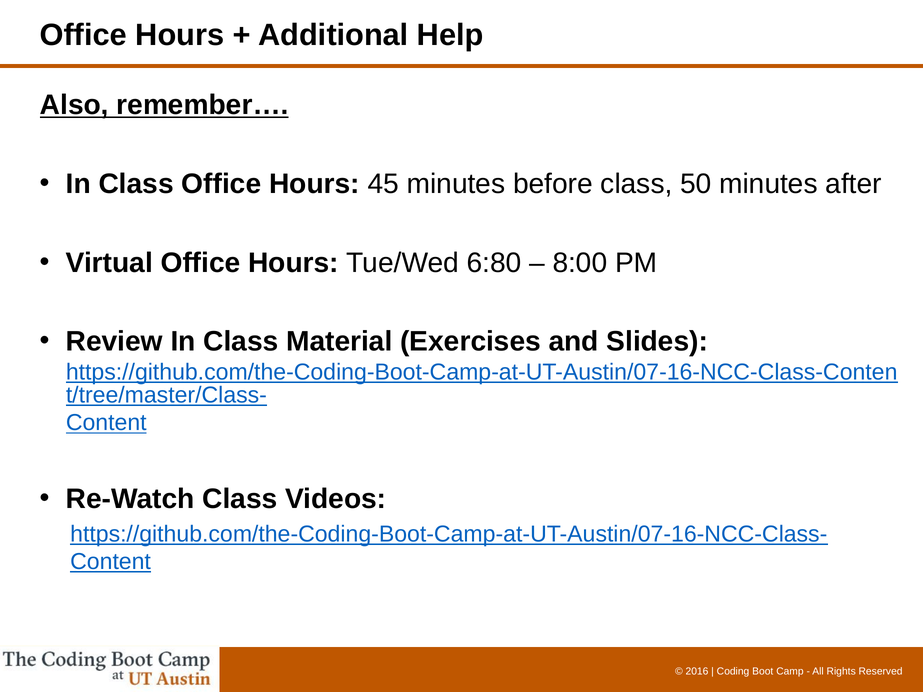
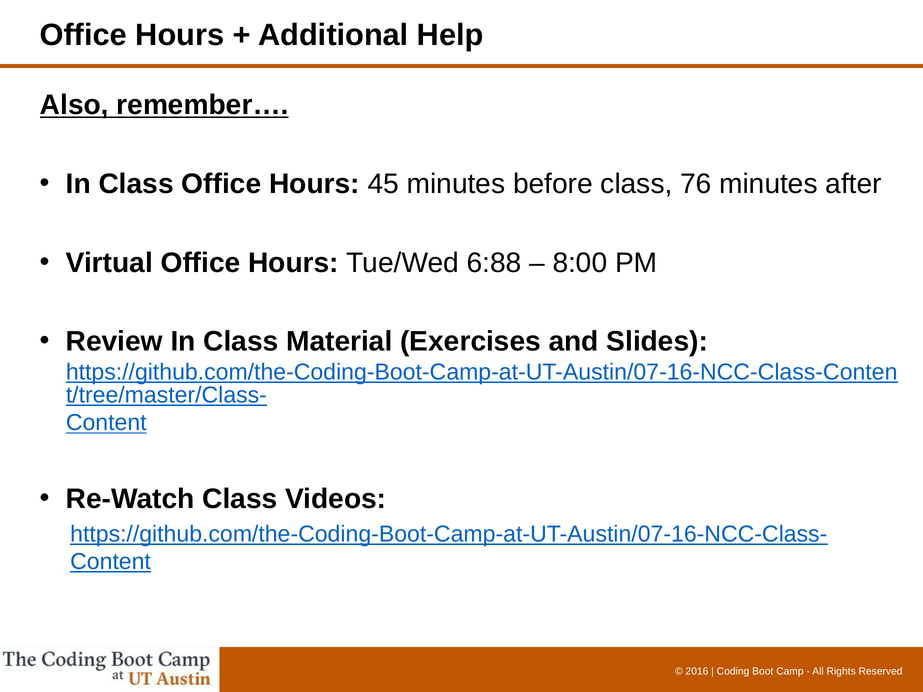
50: 50 -> 76 (696, 184)
6:80: 6:80 -> 6:88 (494, 263)
